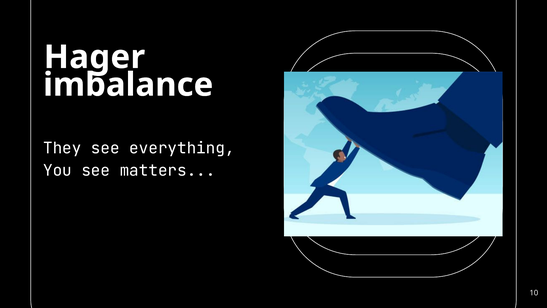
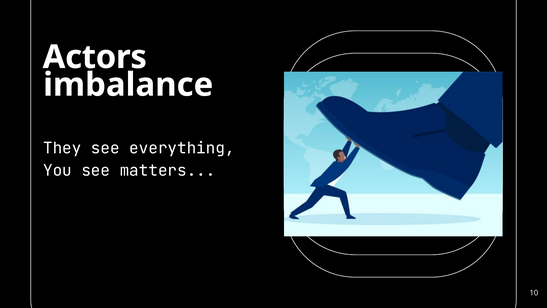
Hager: Hager -> Actors (95, 57)
